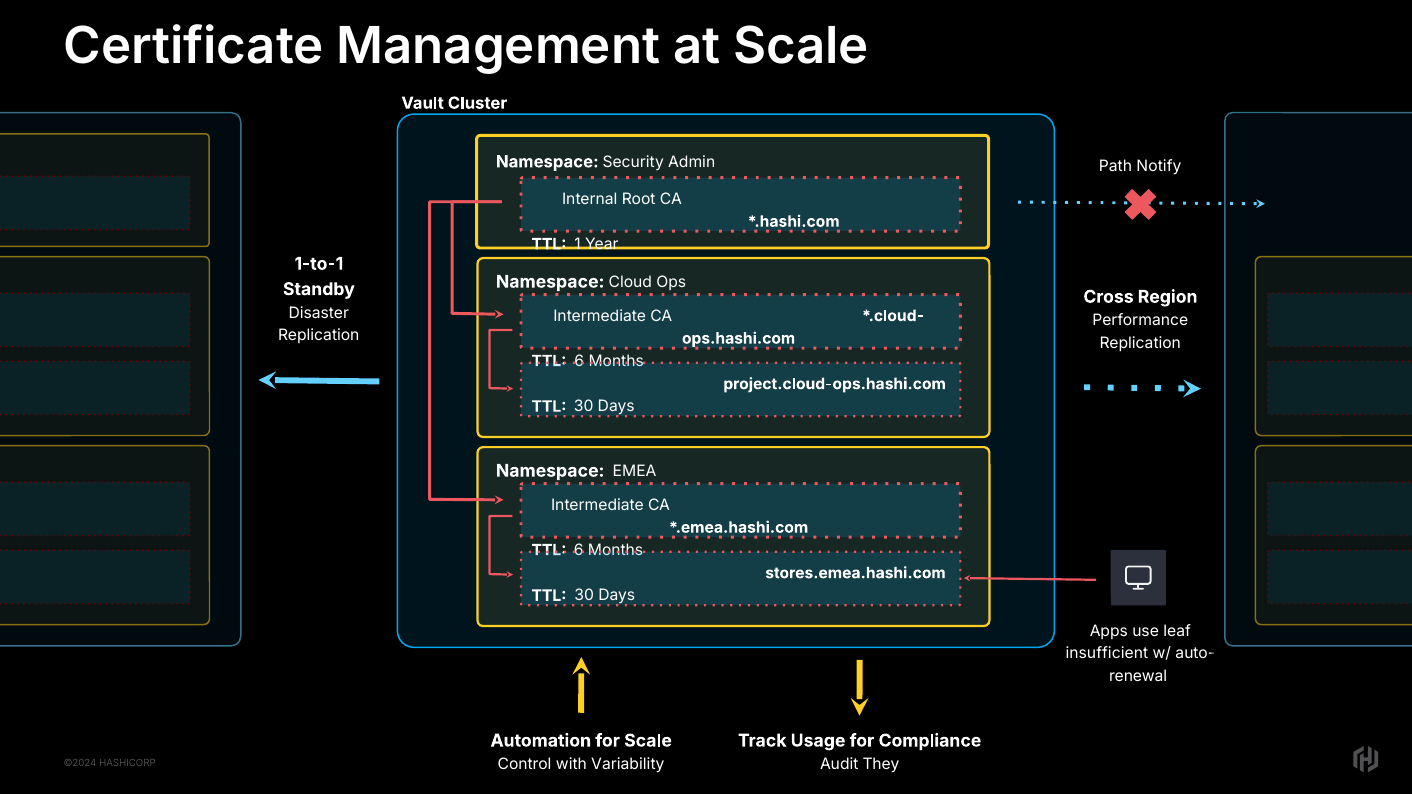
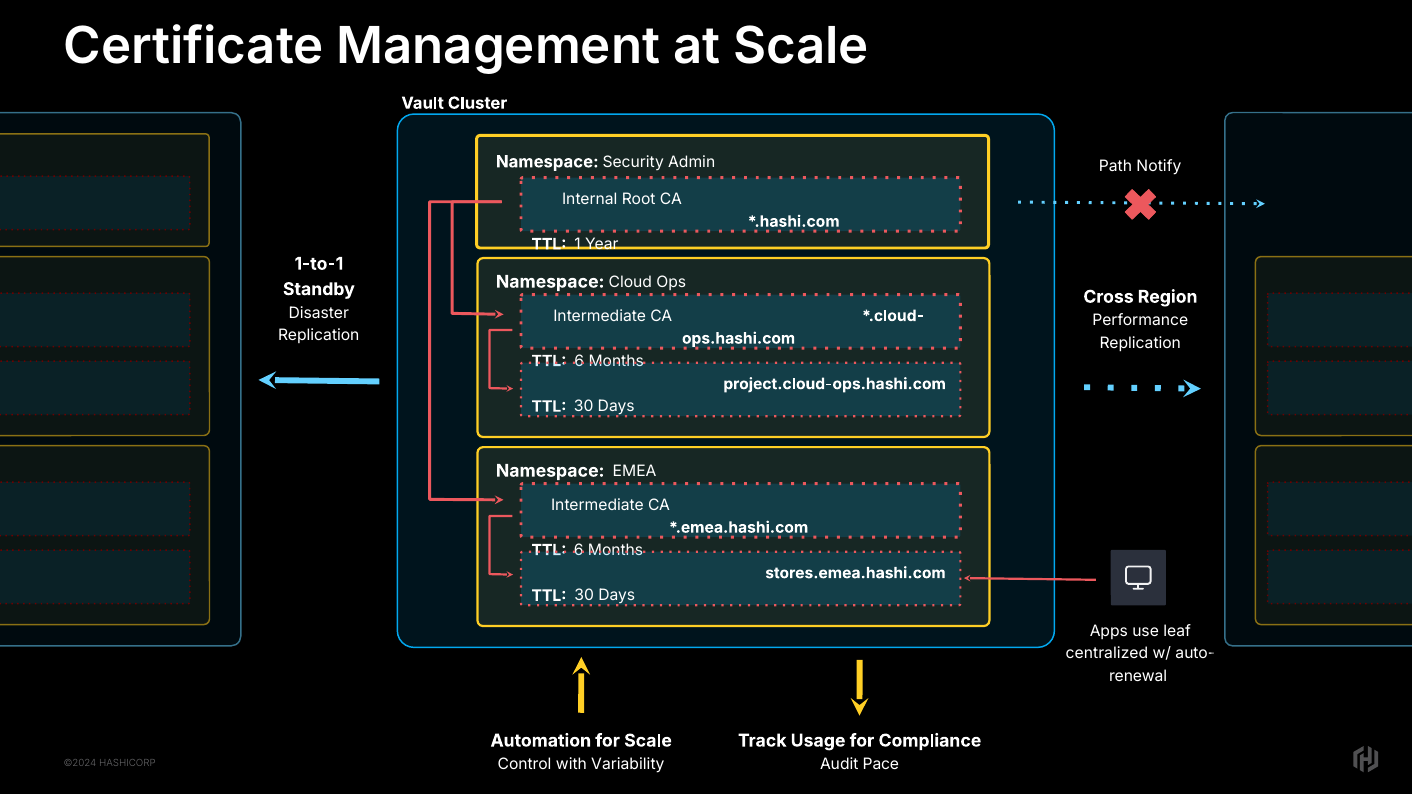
insufficient: insufficient -> centralized (1107, 654)
They: They -> Pace (881, 765)
